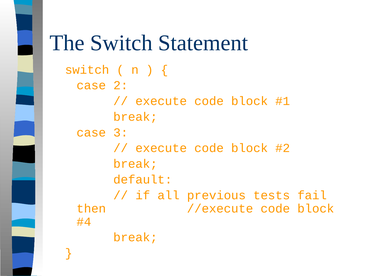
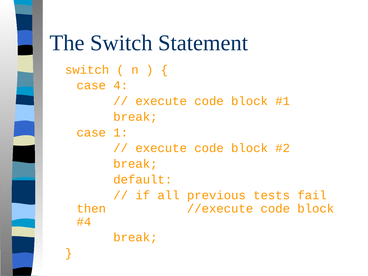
2: 2 -> 4 (121, 85)
3: 3 -> 1 (121, 132)
